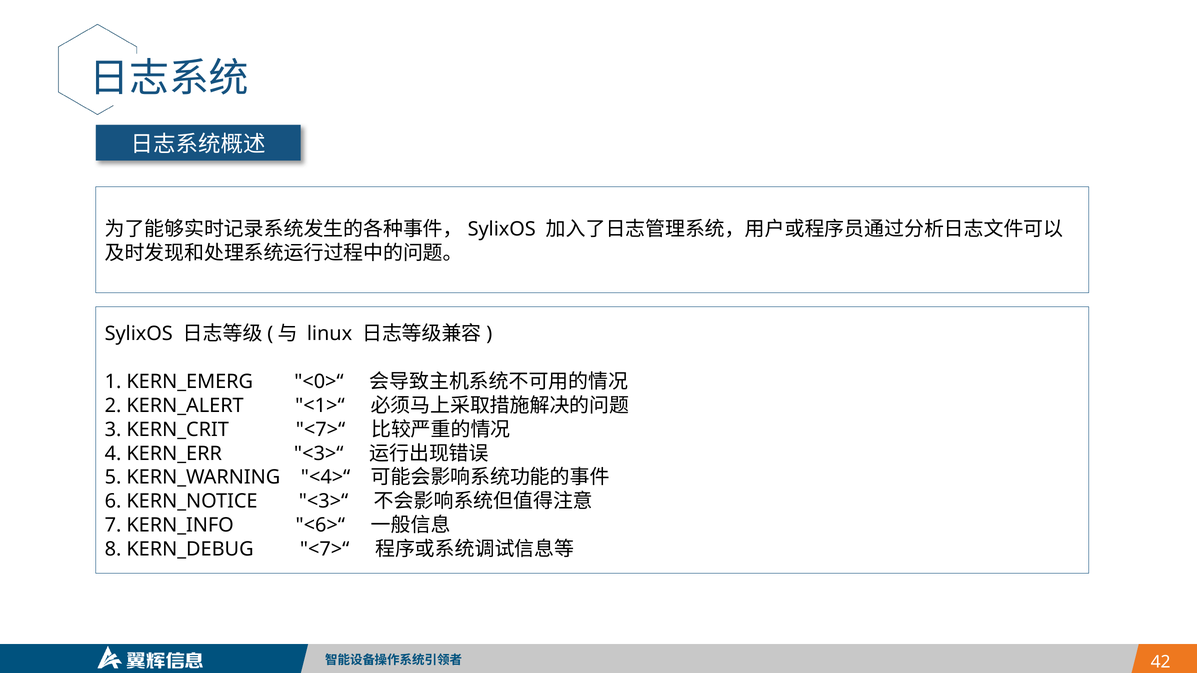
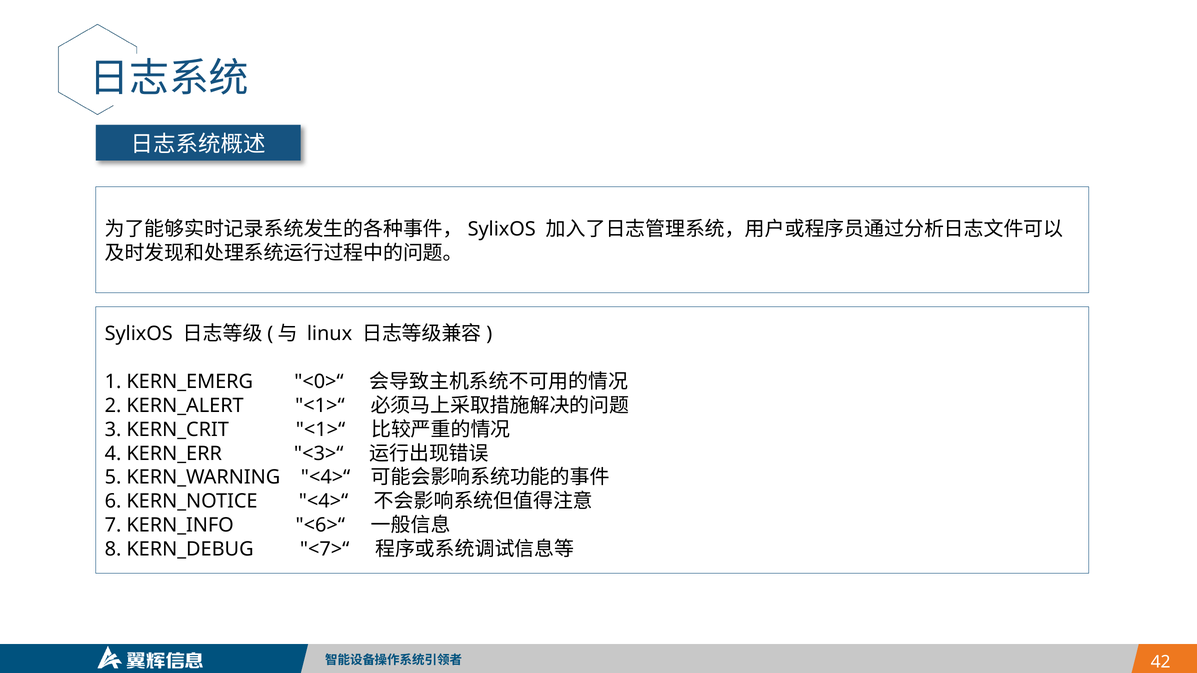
KERN_CRIT <7>“: <7>“ -> <1>“ (321, 430)
KERN_NOTICE <3>“: <3>“ -> <4>“ (323, 502)
